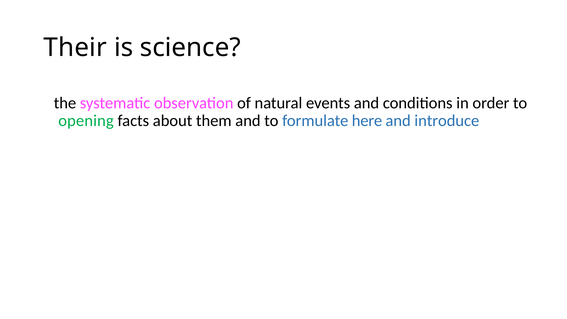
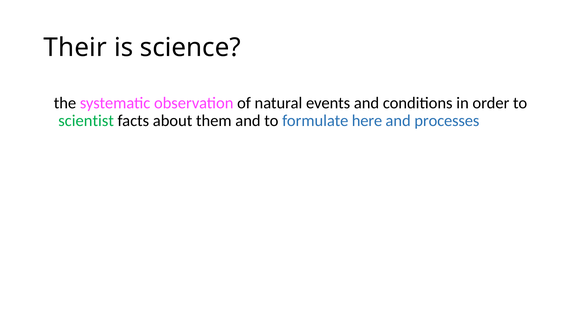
opening: opening -> scientist (86, 121)
introduce: introduce -> processes (447, 121)
